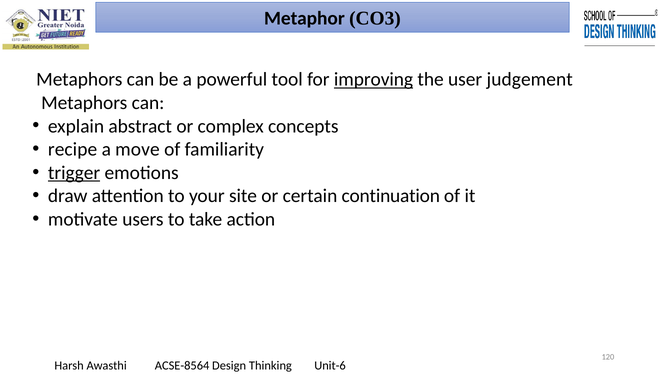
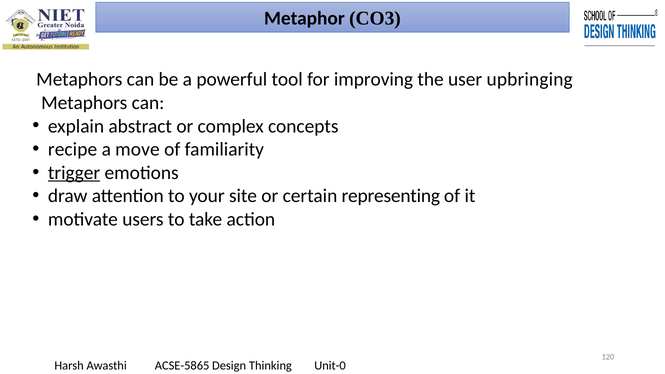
improving underline: present -> none (374, 80)
judgement: judgement -> upbringing (530, 80)
continuation: continuation -> representing (391, 196)
ACSE-8564: ACSE-8564 -> ACSE-5865 (182, 365)
Unit-6: Unit-6 -> Unit-0 (330, 365)
